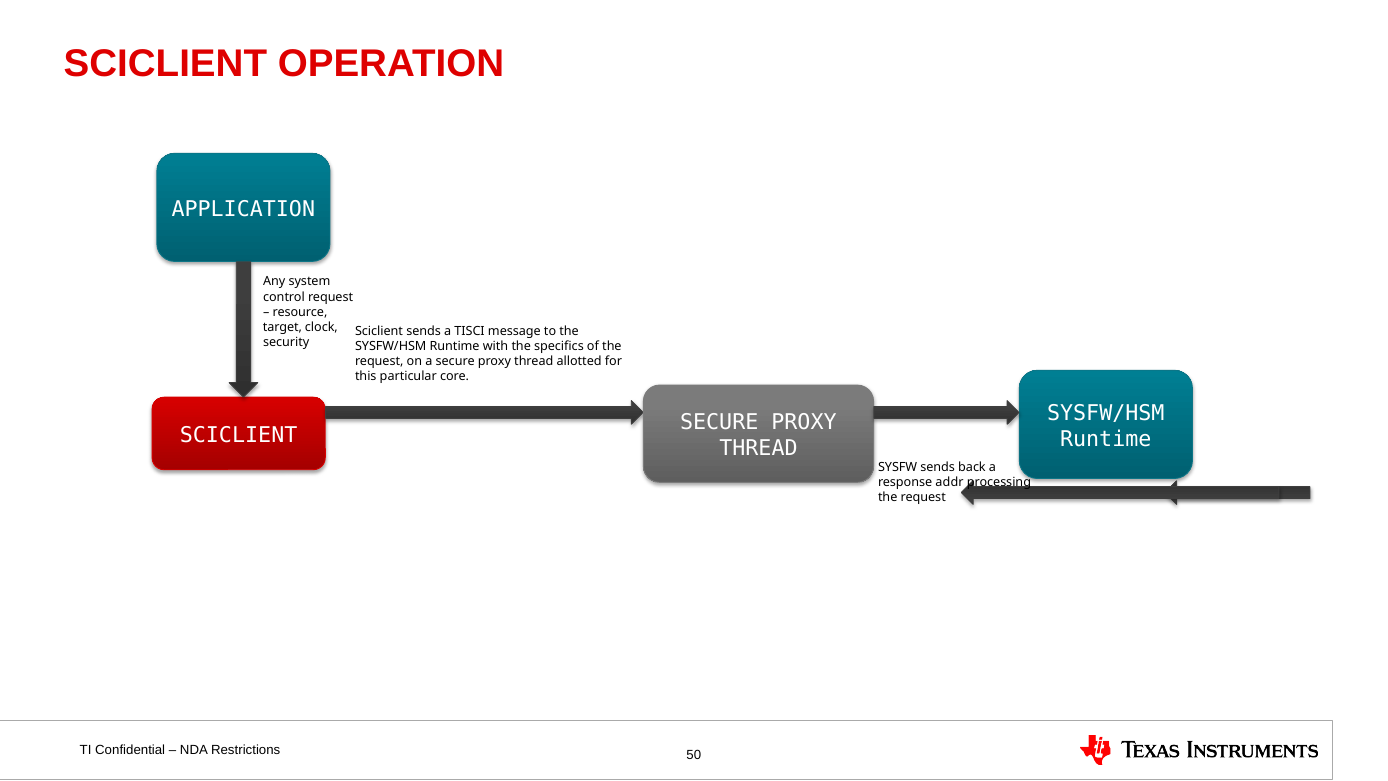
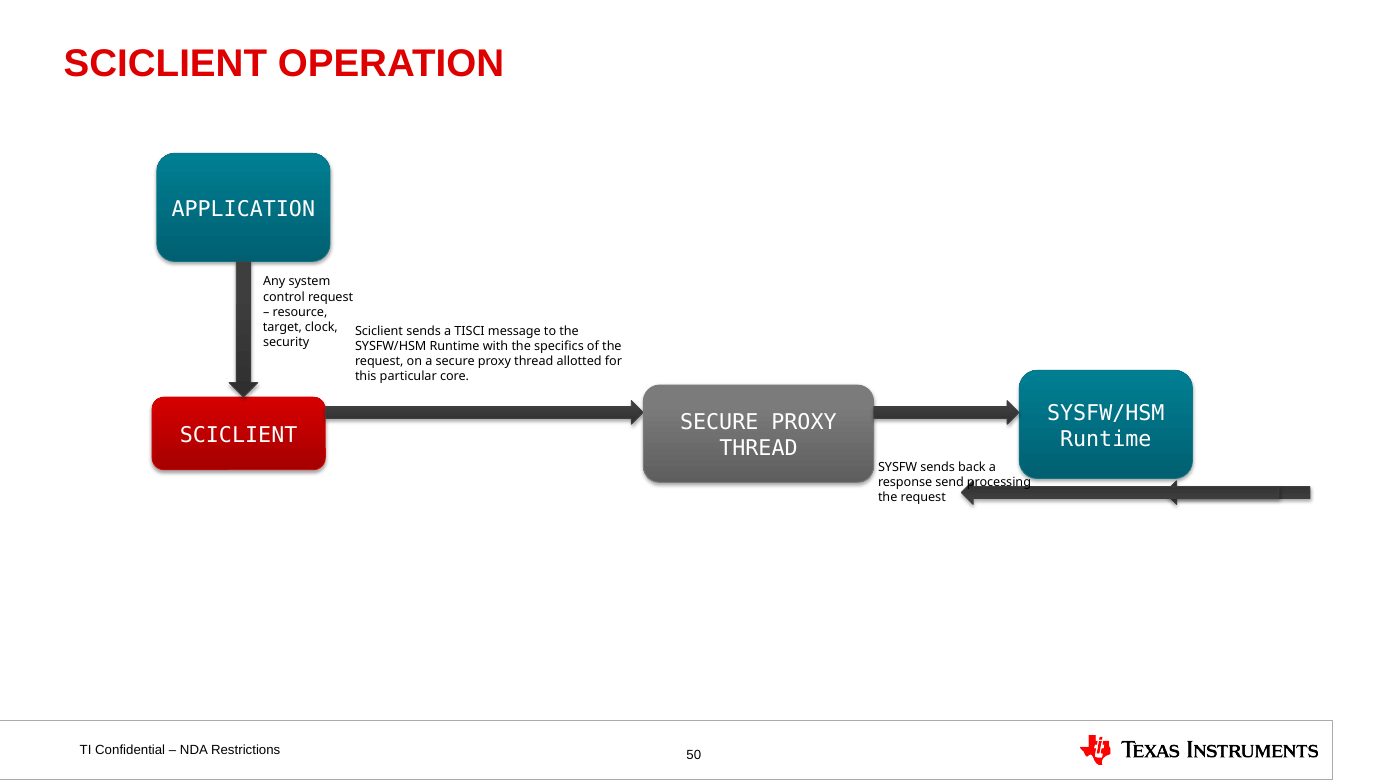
addr: addr -> send (950, 482)
